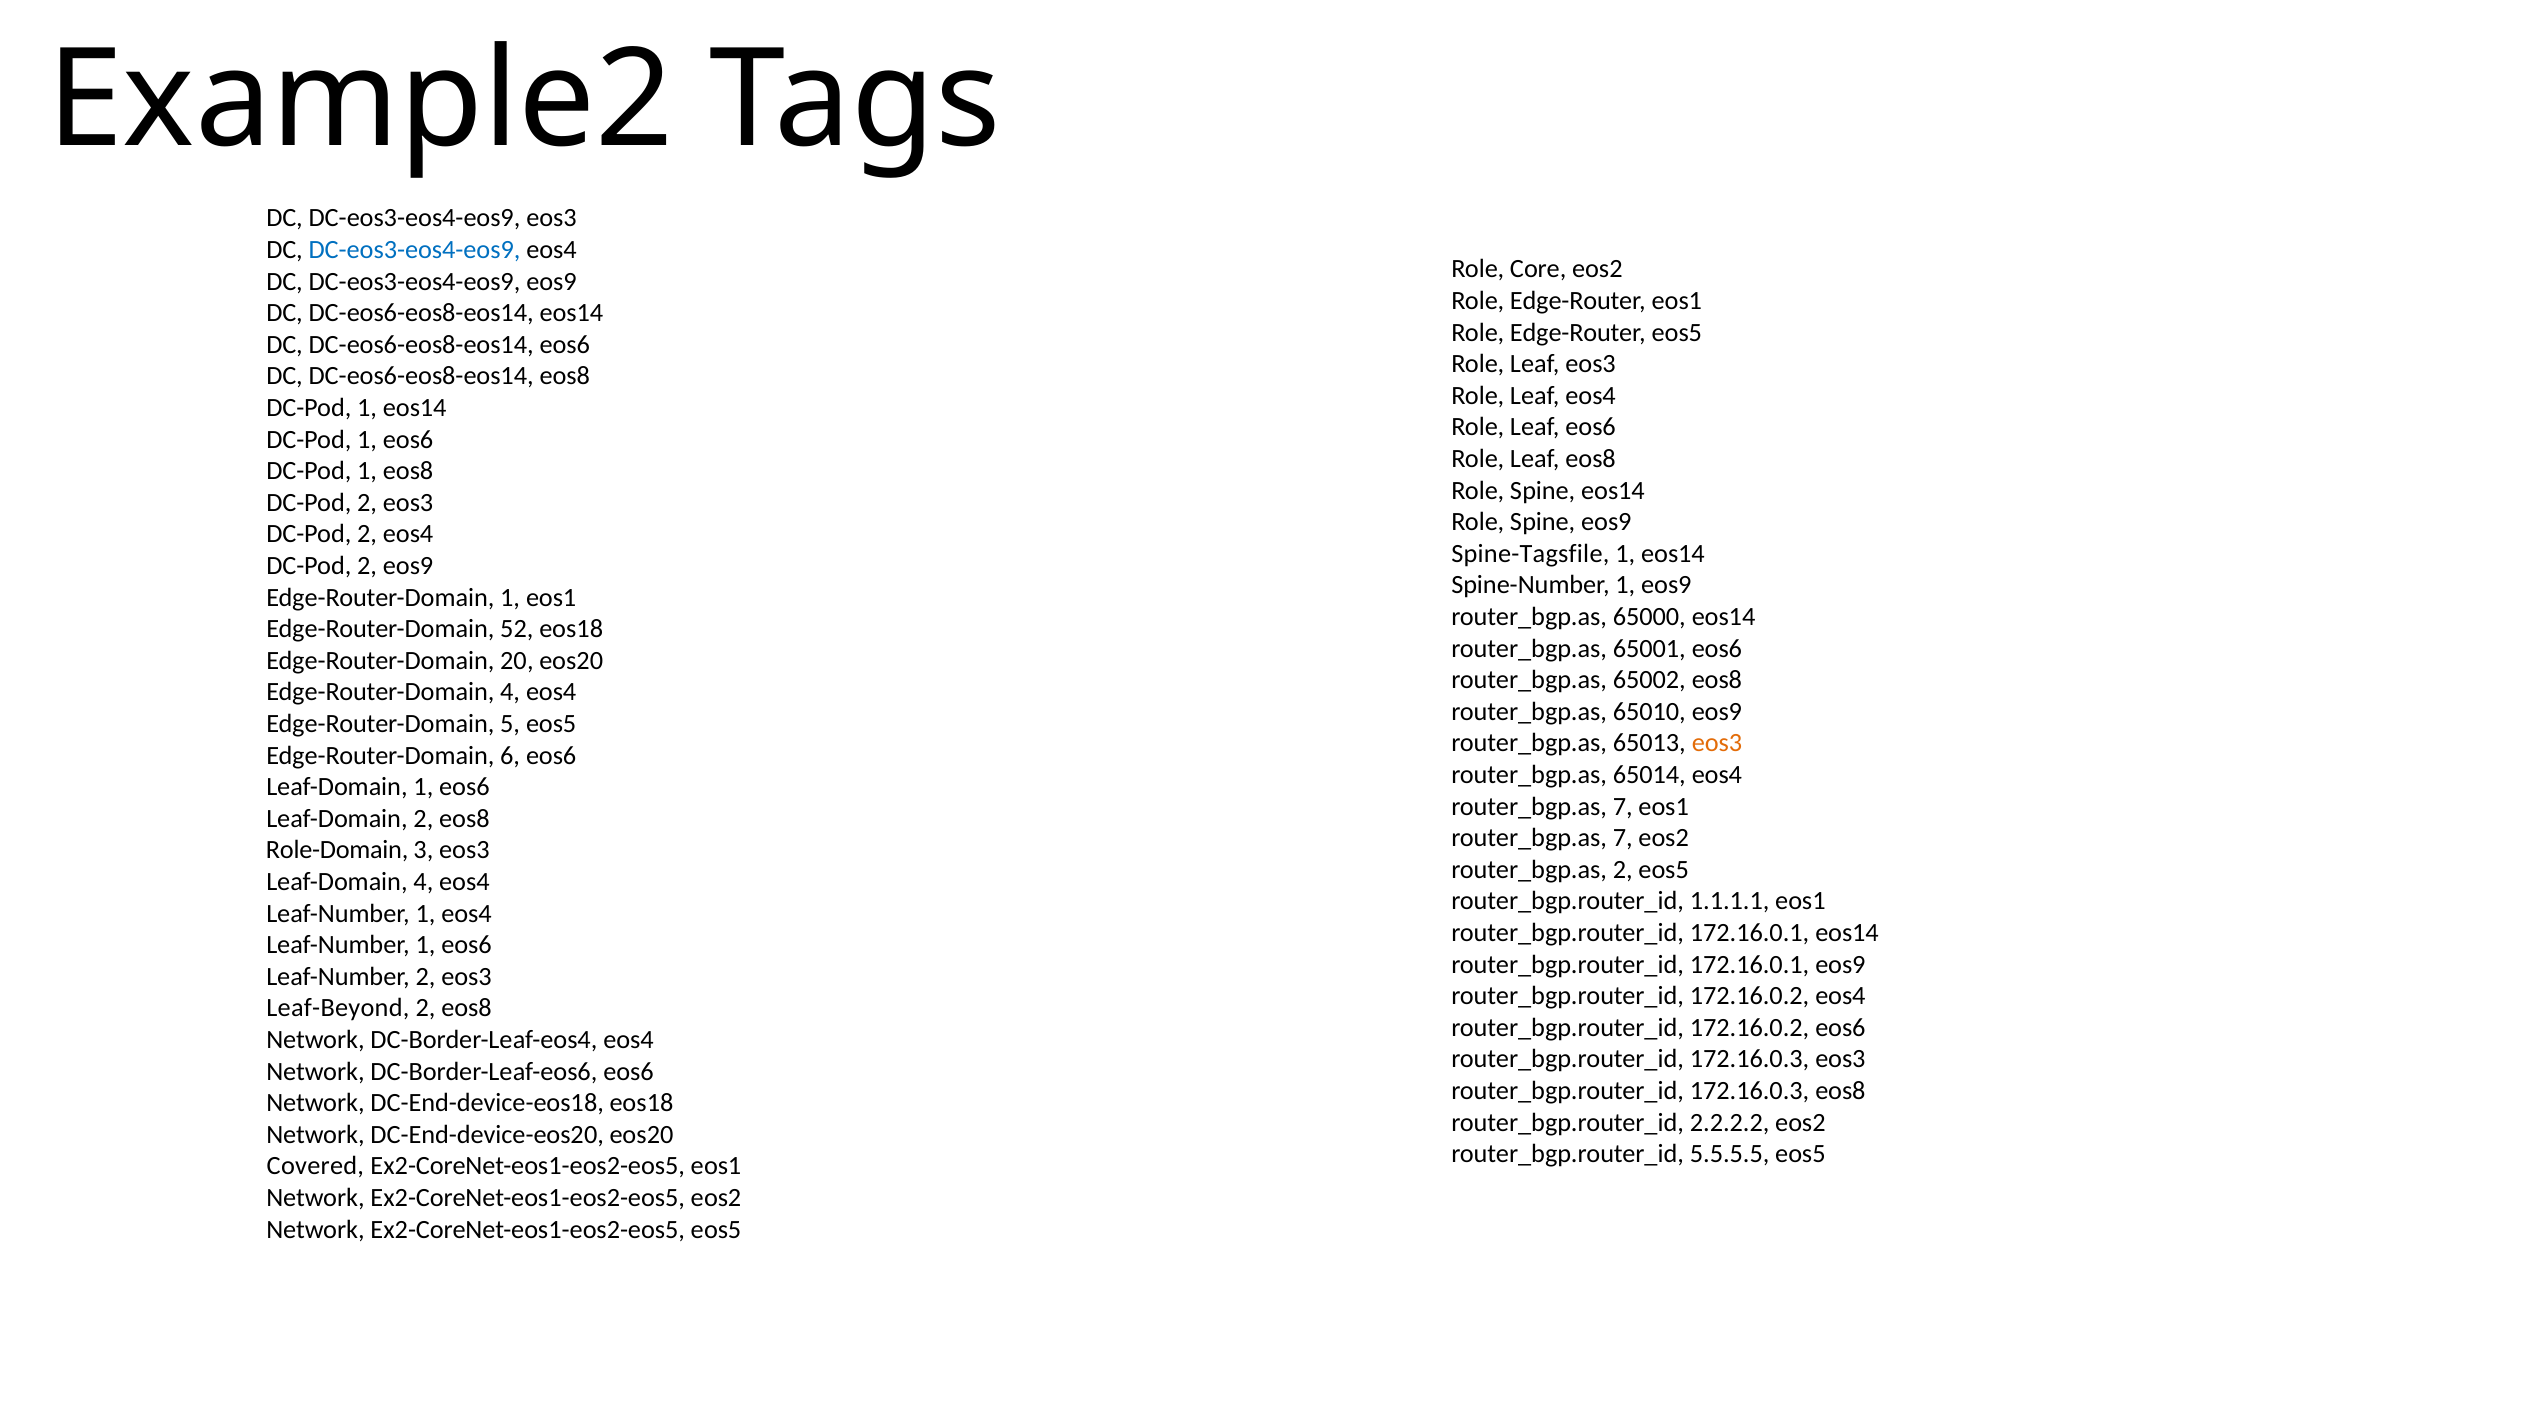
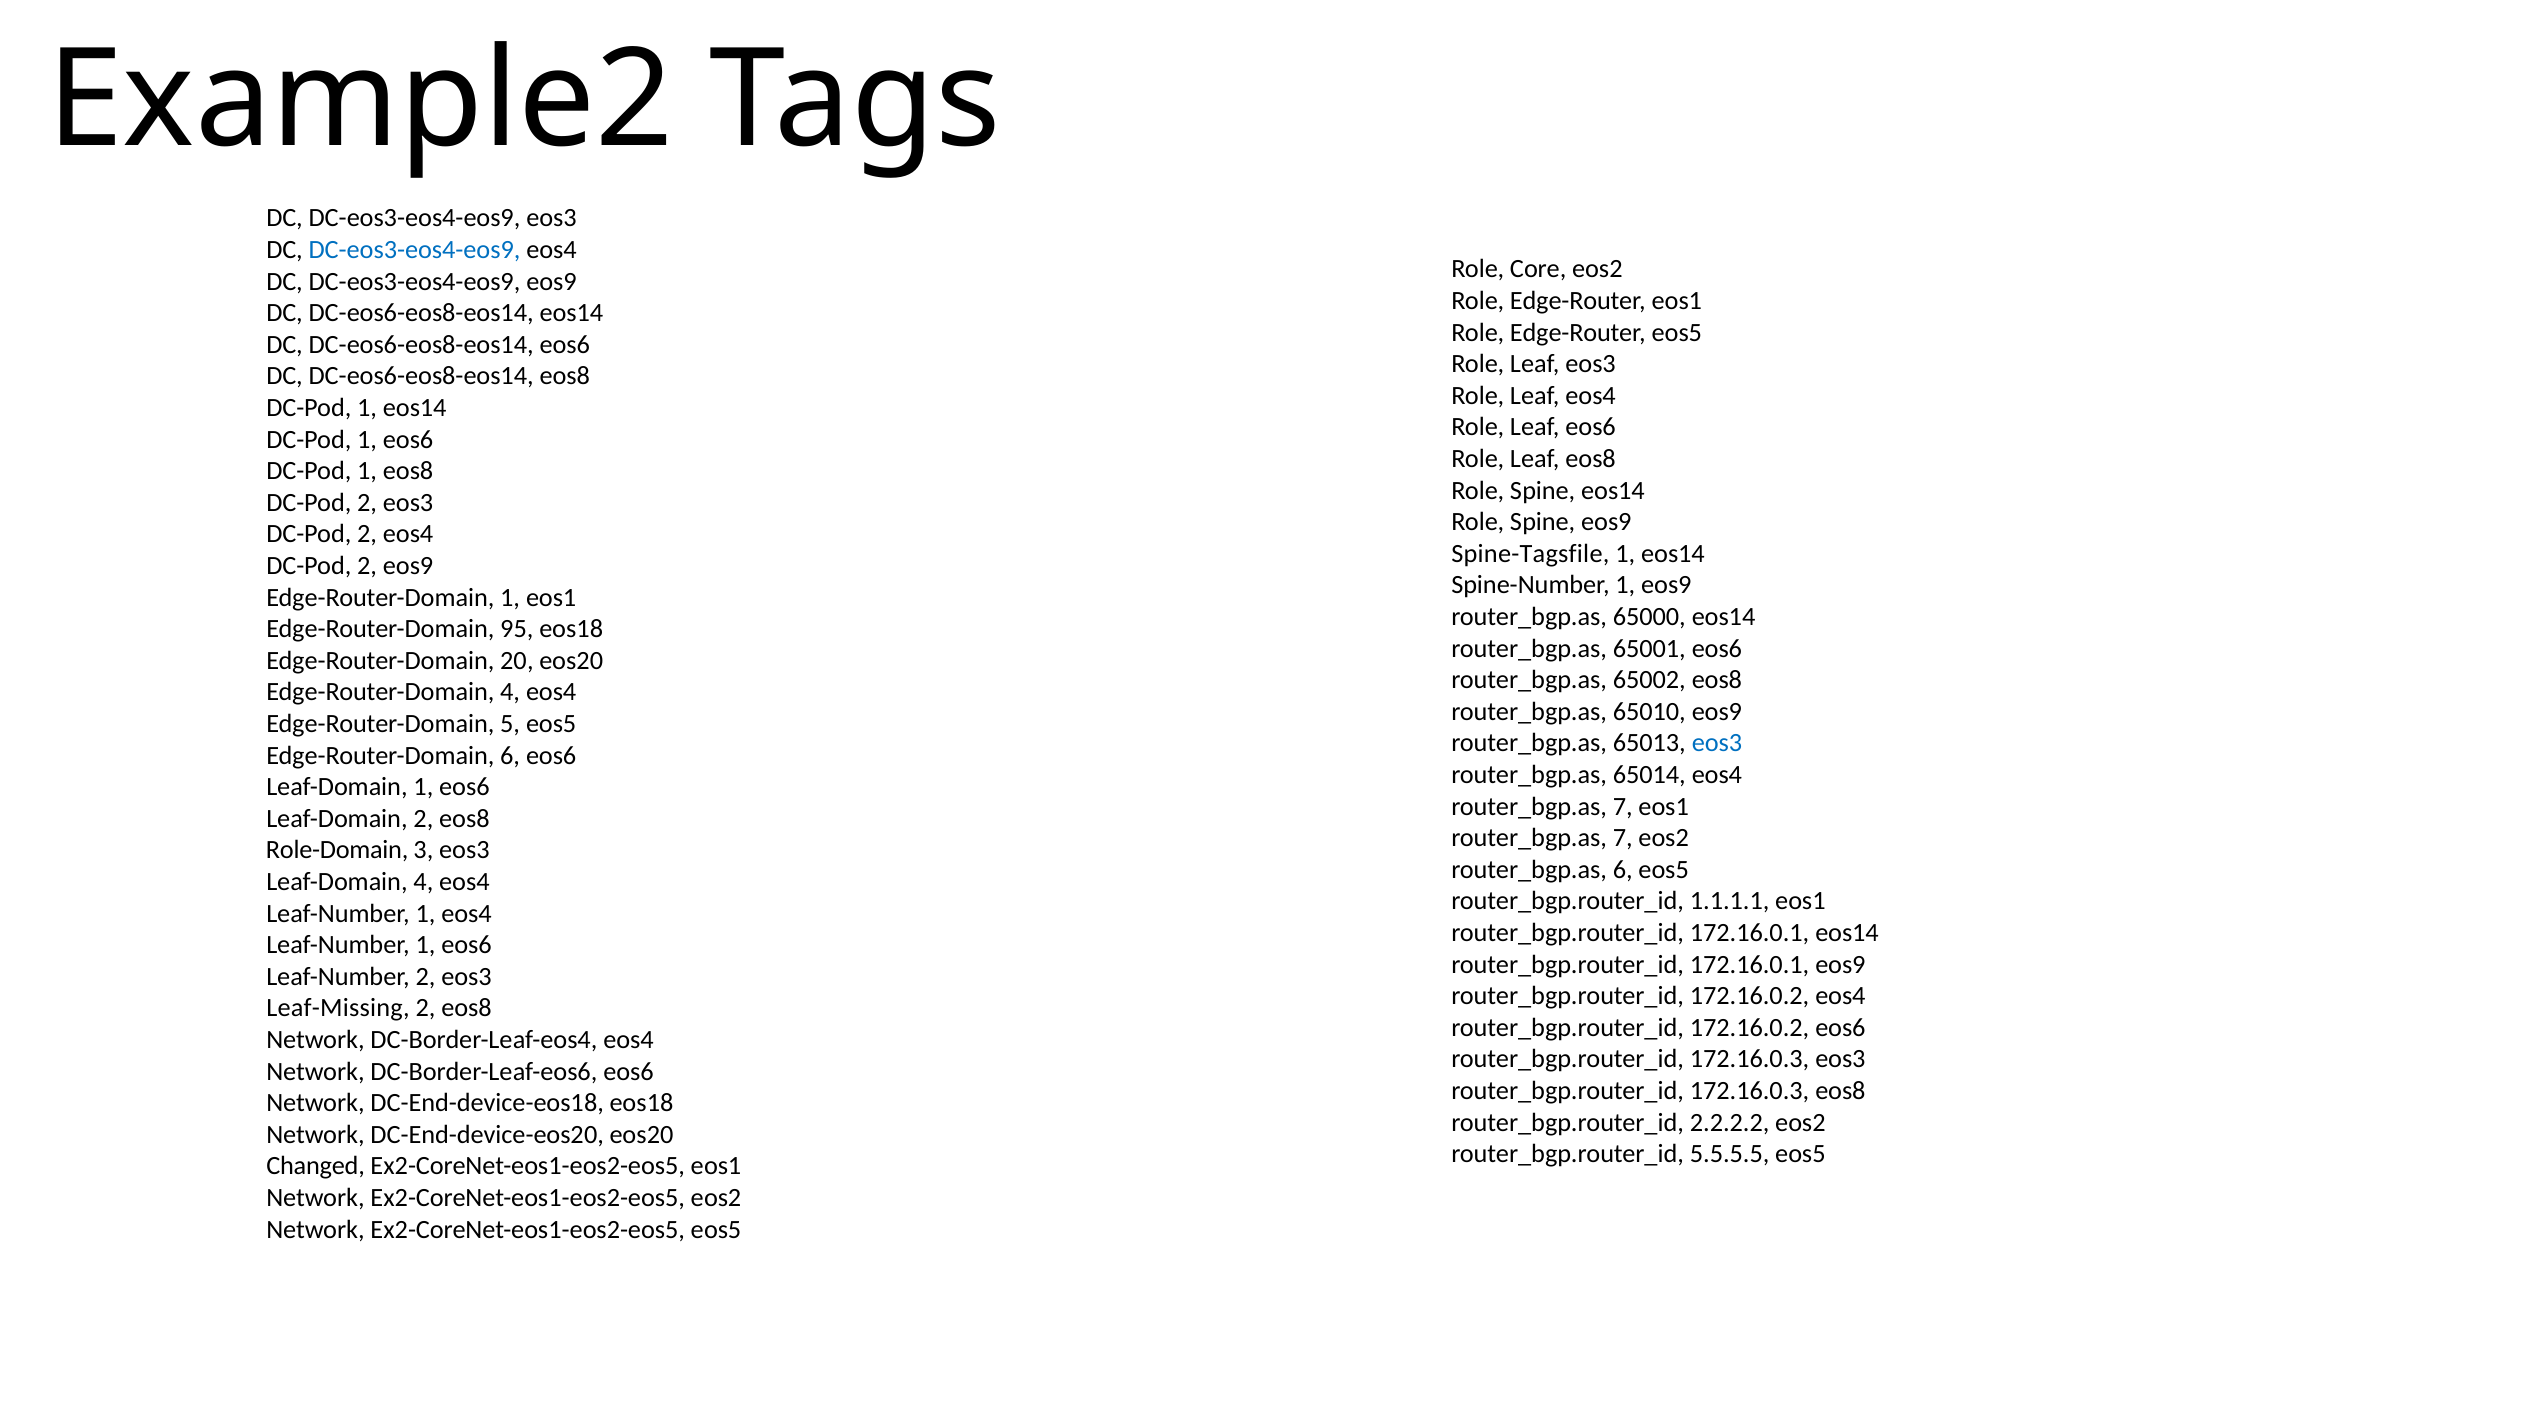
52: 52 -> 95 (517, 629)
eos3 colour: orange -> blue (1717, 743)
router_bgp.as 2: 2 -> 6 (1623, 870)
Leaf-Beyond: Leaf-Beyond -> Leaf-Missing (338, 1008)
Covered: Covered -> Changed (316, 1167)
